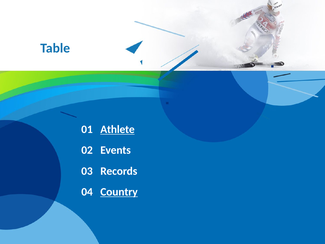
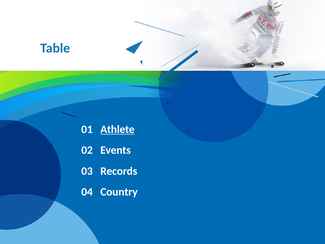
Country underline: present -> none (119, 192)
